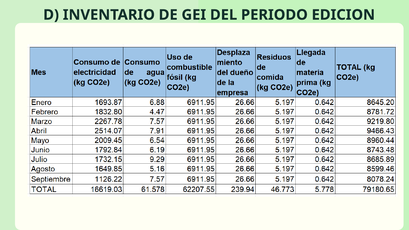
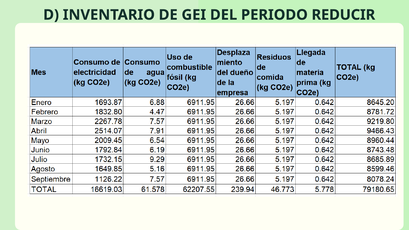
EDICION: EDICION -> REDUCIR (343, 15)
